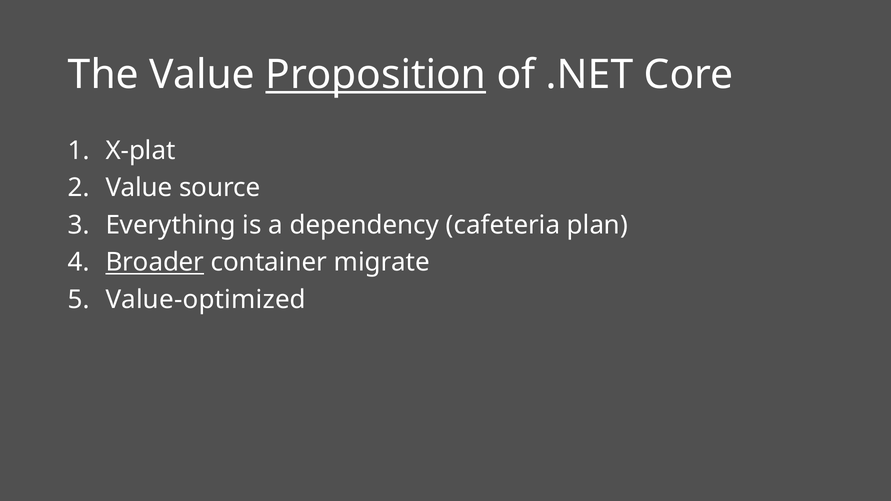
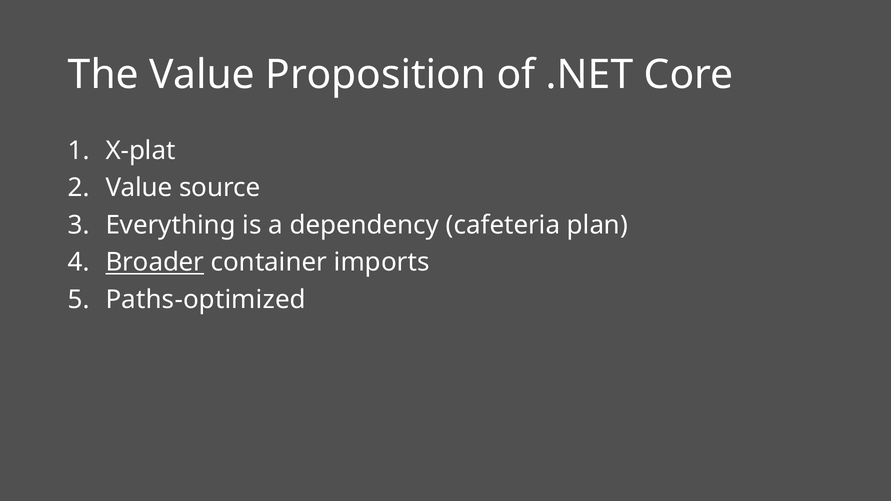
Proposition underline: present -> none (376, 75)
migrate: migrate -> imports (382, 263)
Value-optimized: Value-optimized -> Paths-optimized (206, 300)
